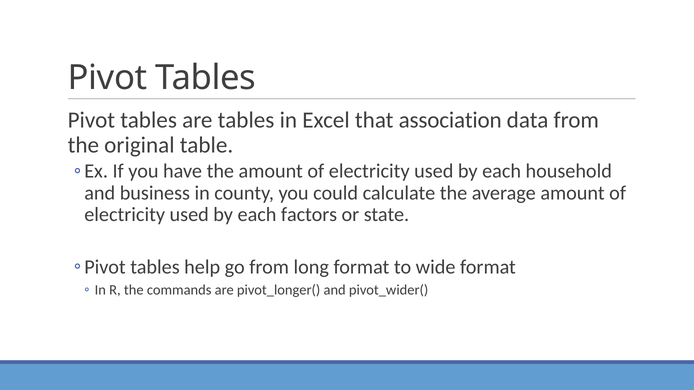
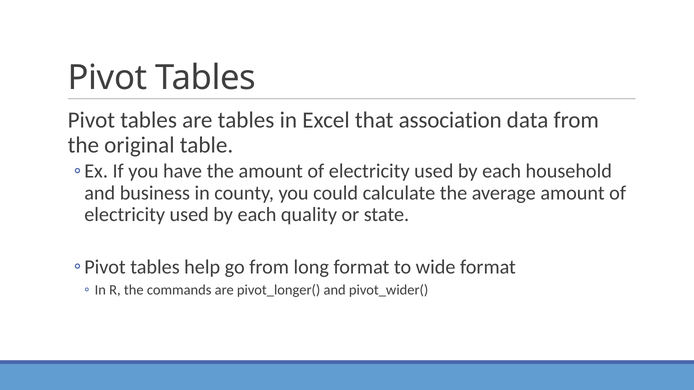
factors: factors -> quality (309, 215)
